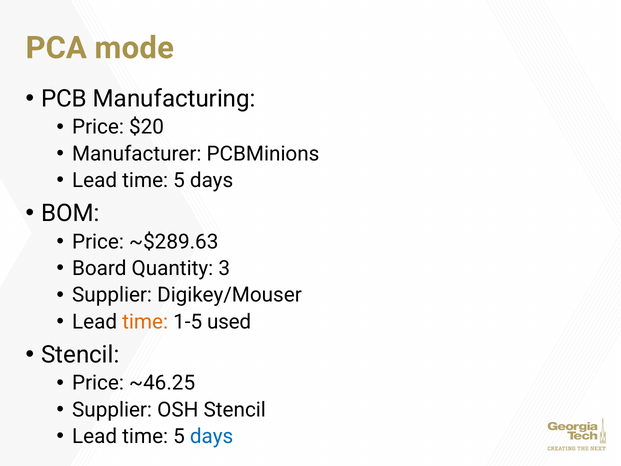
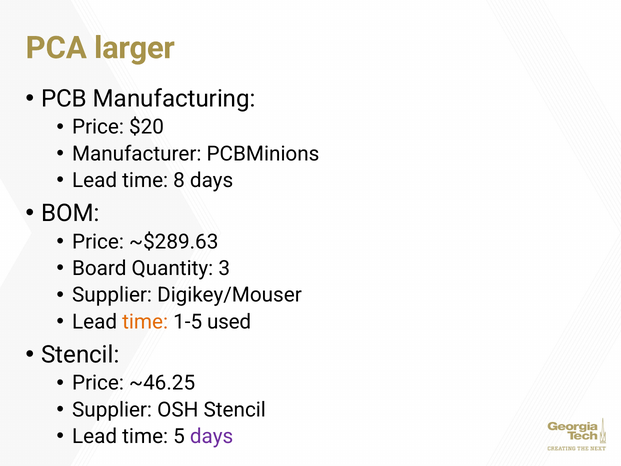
mode: mode -> larger (134, 48)
5: 5 -> 8 (179, 180)
days colour: blue -> purple (212, 436)
